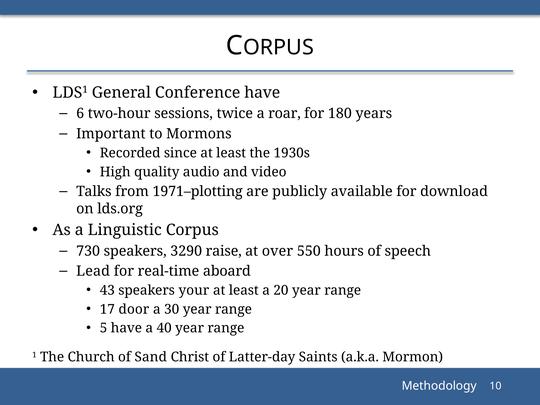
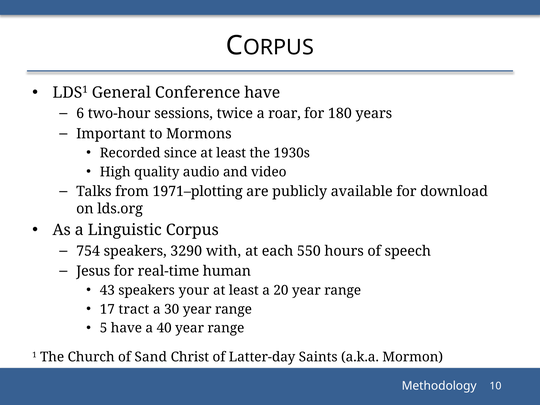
730: 730 -> 754 (88, 251)
raise: raise -> with (224, 251)
over: over -> each (278, 251)
Lead: Lead -> Jesus (93, 271)
aboard: aboard -> human (227, 271)
door: door -> tract (134, 309)
